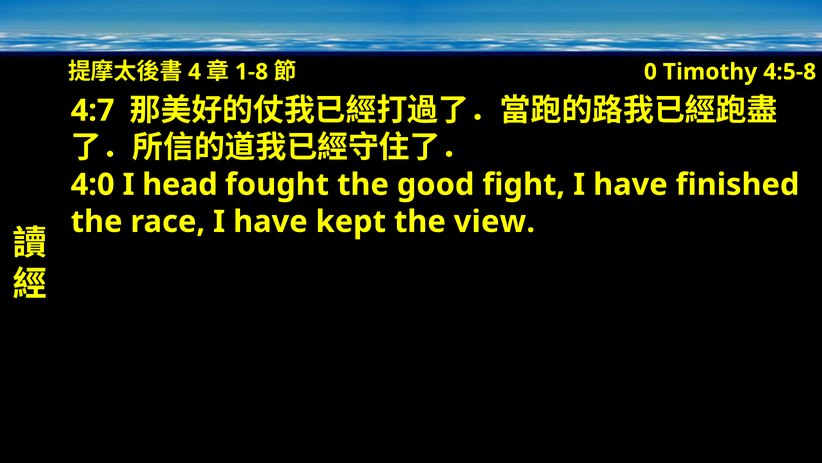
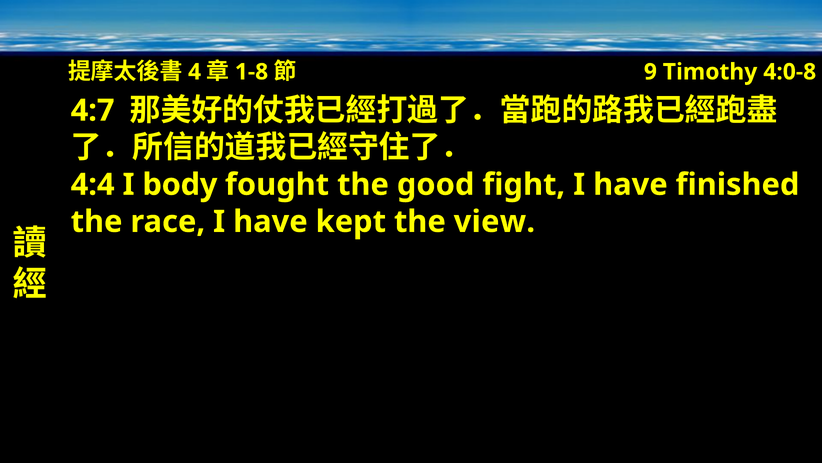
0: 0 -> 9 (650, 72)
4:5-8: 4:5-8 -> 4:0-8 (790, 72)
4:0: 4:0 -> 4:4 (93, 184)
head: head -> body (180, 184)
